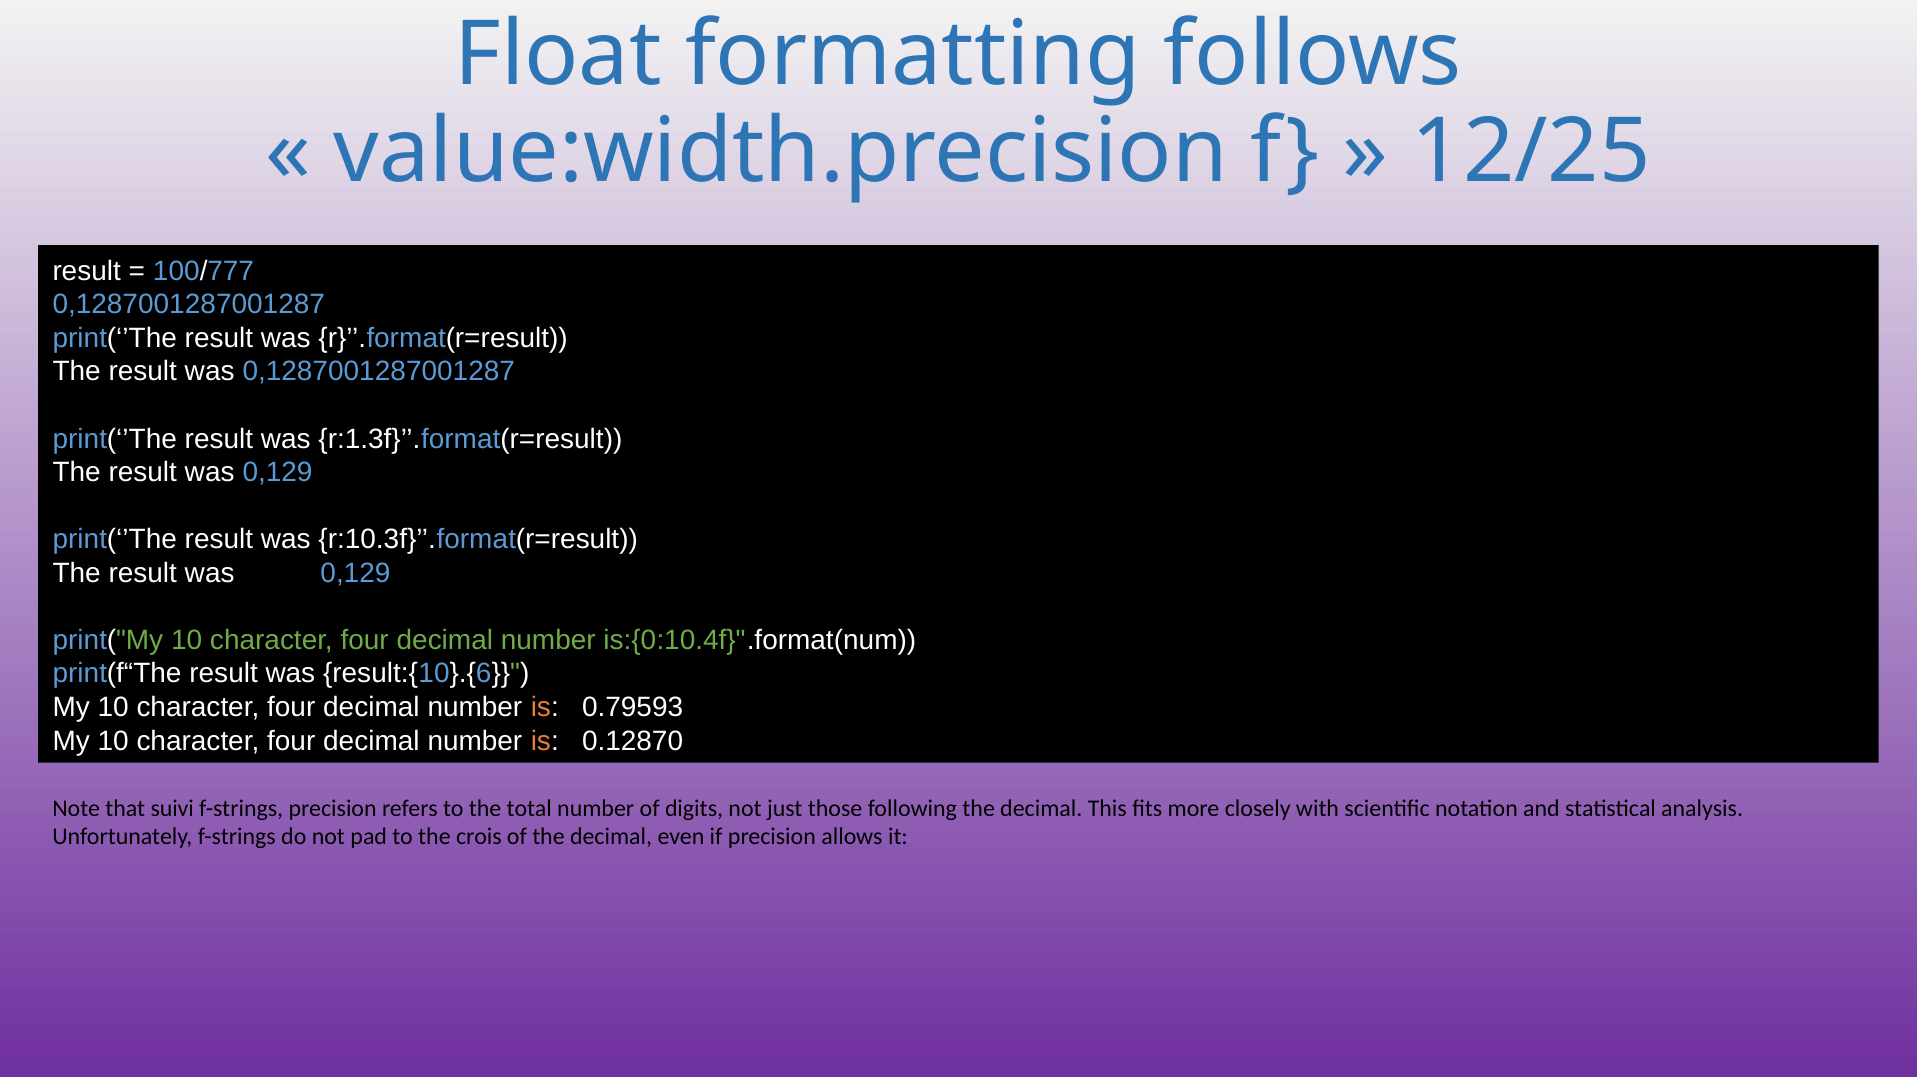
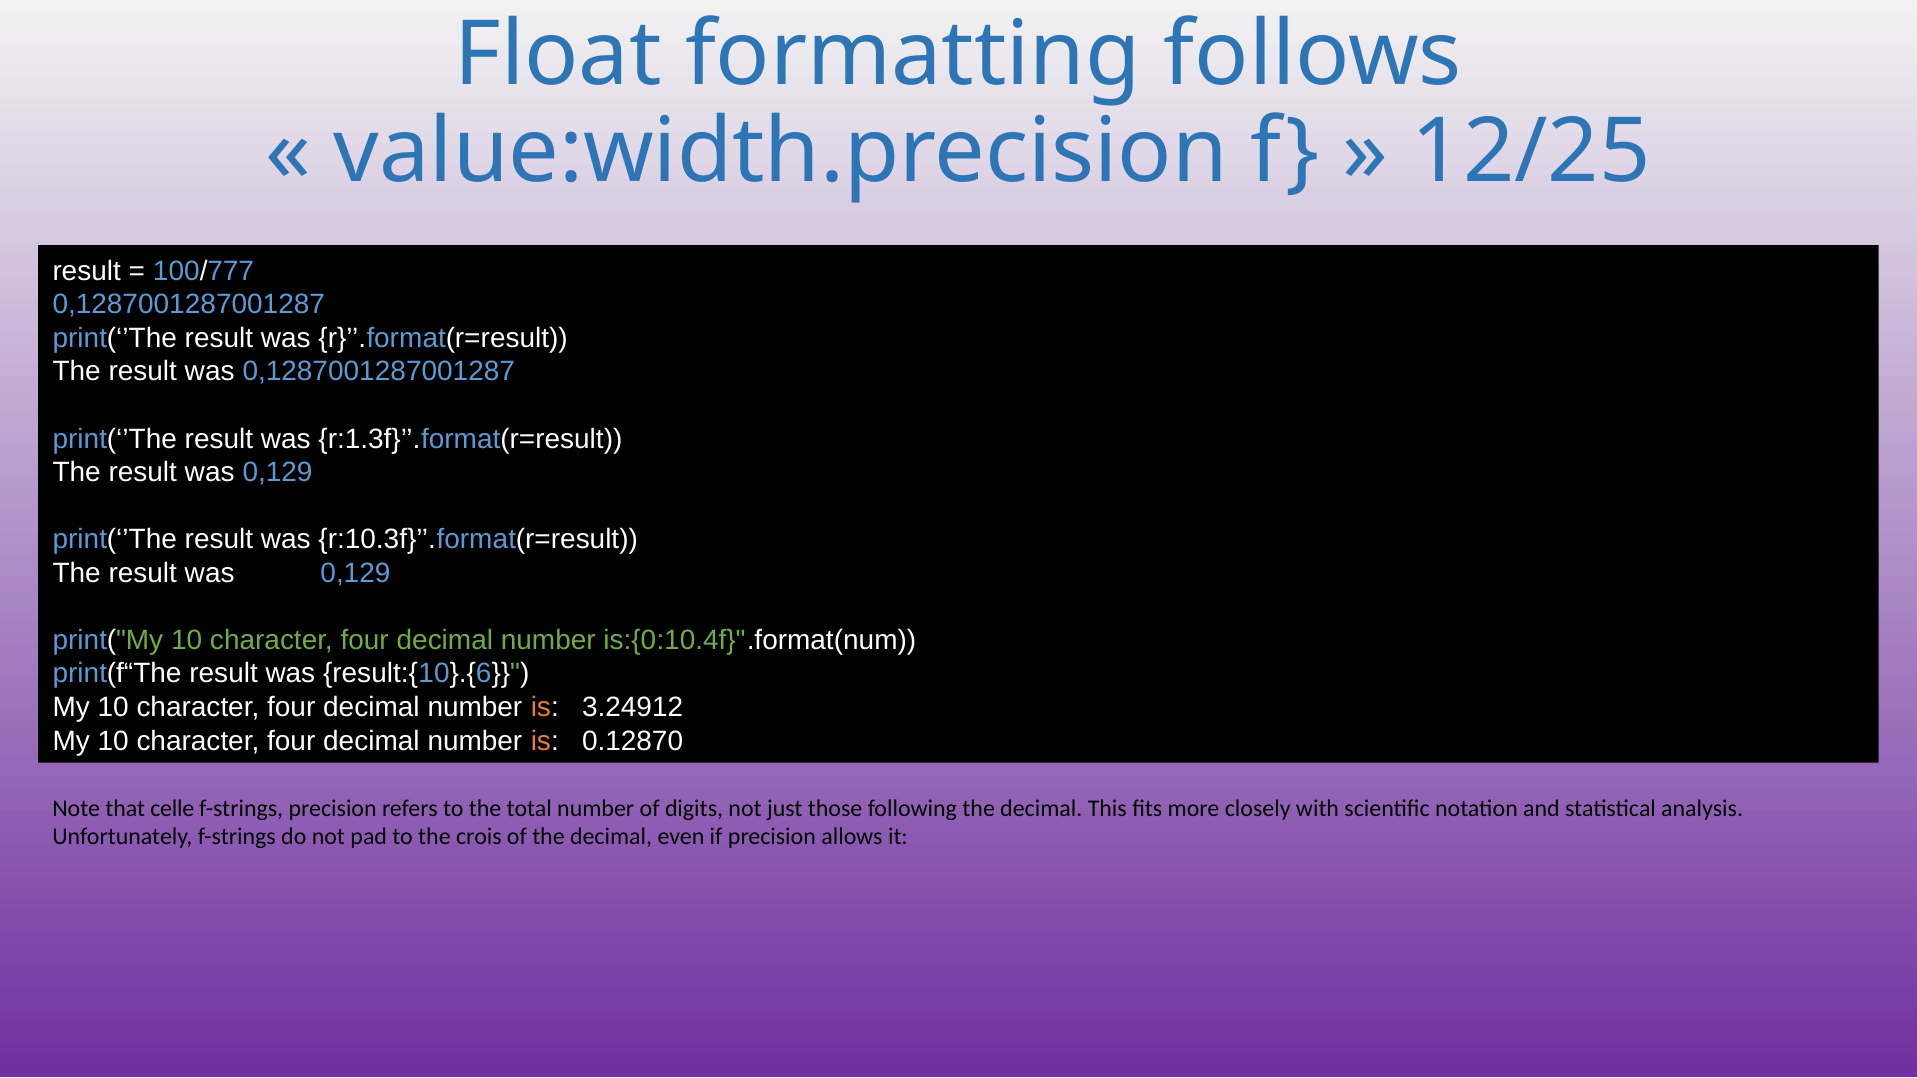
0.79593: 0.79593 -> 3.24912 (633, 707)
suivi: suivi -> celle (172, 808)
